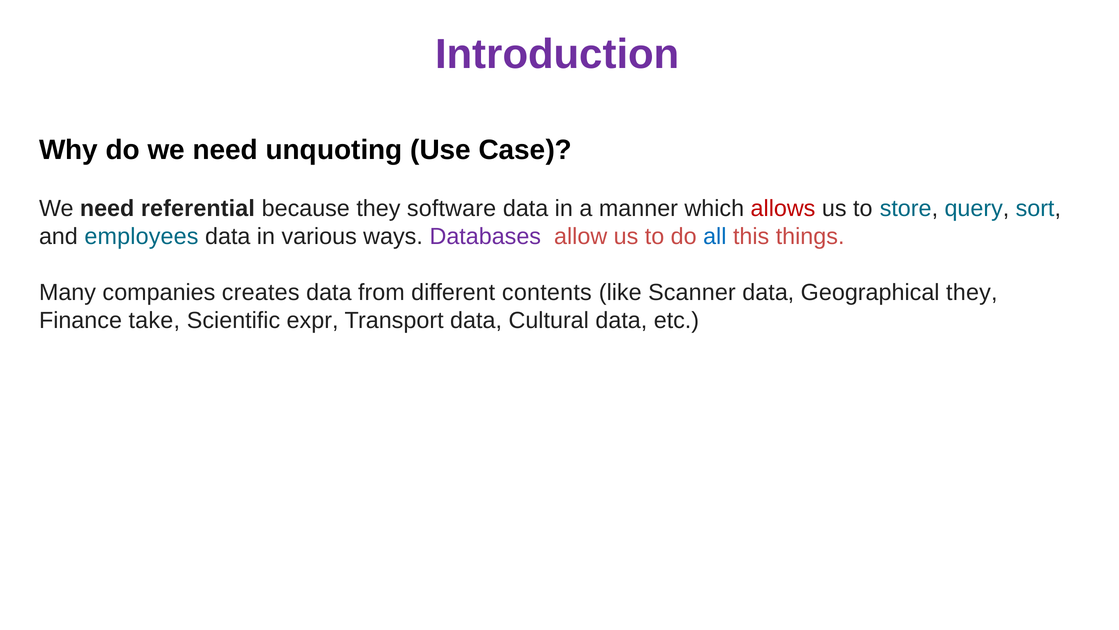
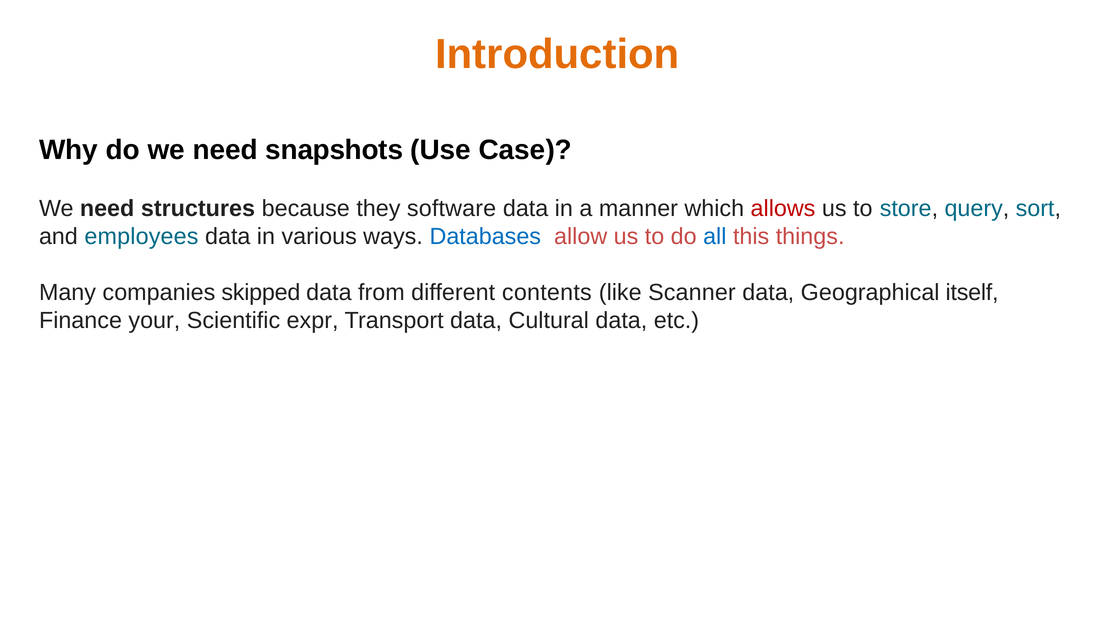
Introduction colour: purple -> orange (557, 54)
unquoting: unquoting -> snapshots (334, 150)
referential: referential -> structures (198, 208)
Databases colour: purple -> blue (485, 236)
creates: creates -> skipped (261, 292)
Geographical they: they -> itself (972, 292)
take: take -> your (154, 320)
